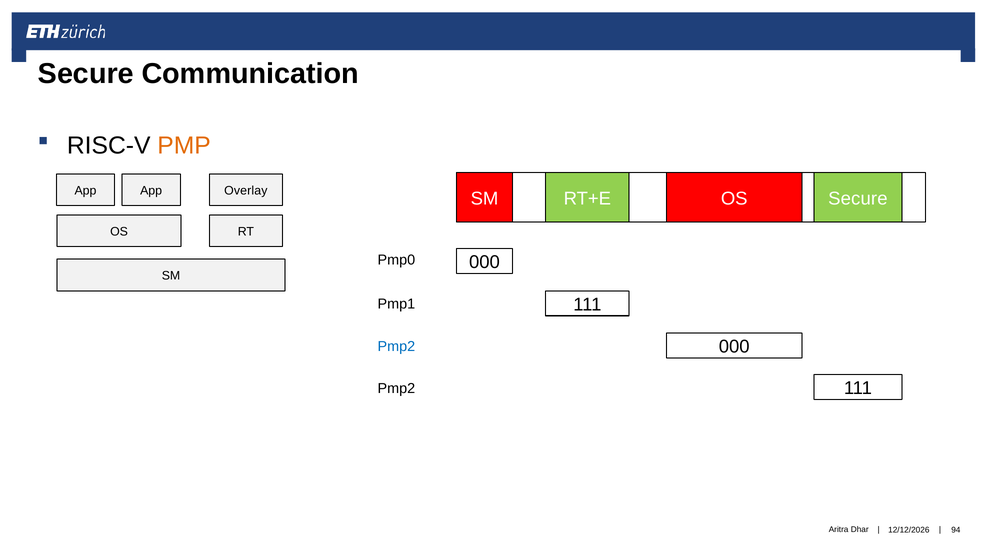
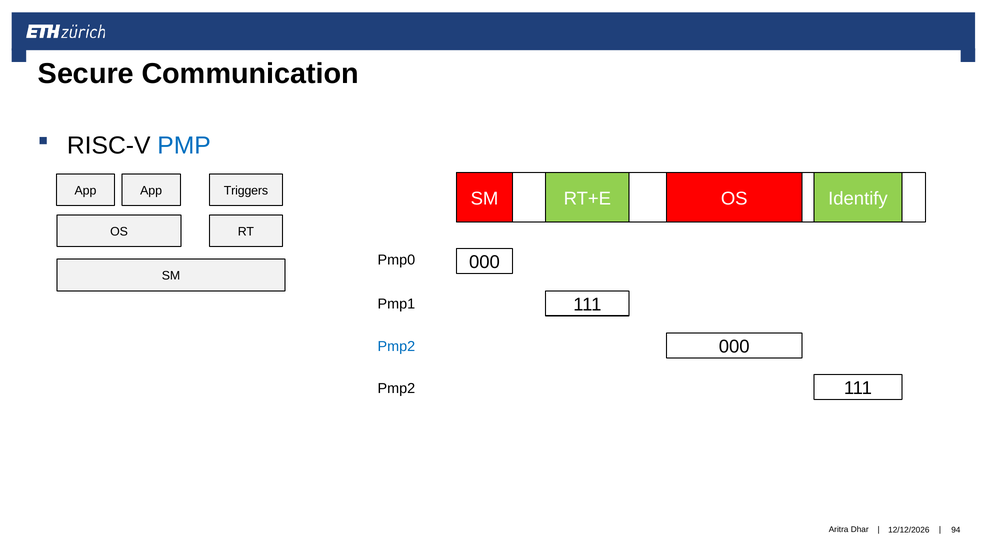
PMP colour: orange -> blue (184, 146)
Overlay: Overlay -> Triggers (246, 191)
OS Secure: Secure -> Identify (858, 199)
